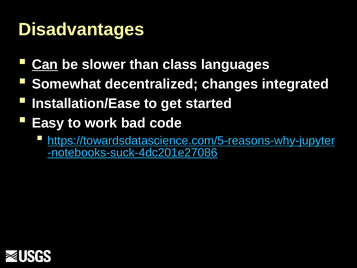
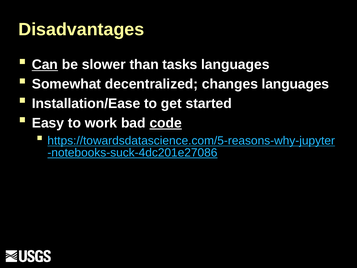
class: class -> tasks (180, 65)
changes integrated: integrated -> languages (295, 84)
code underline: none -> present (166, 123)
